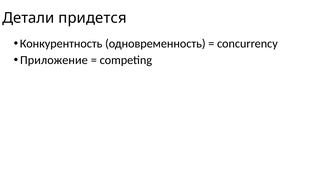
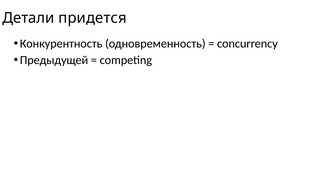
Приложение: Приложение -> Предыдущей (54, 60)
